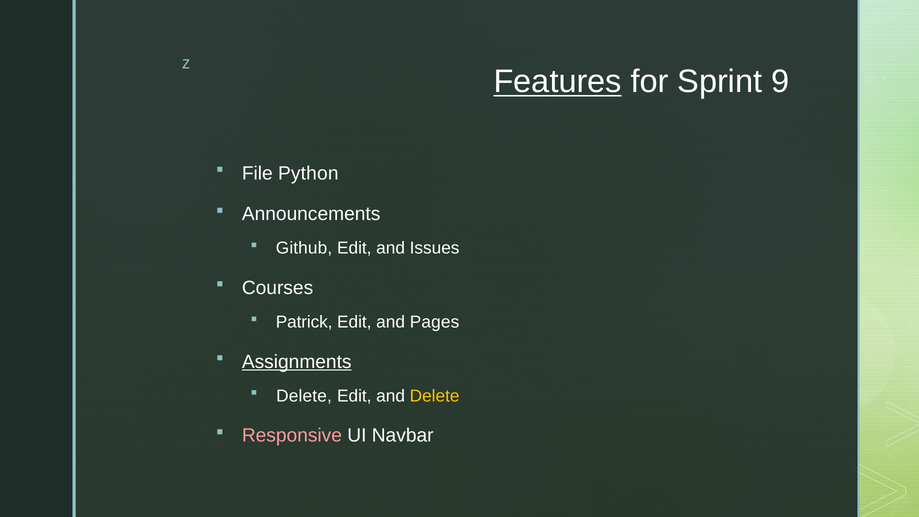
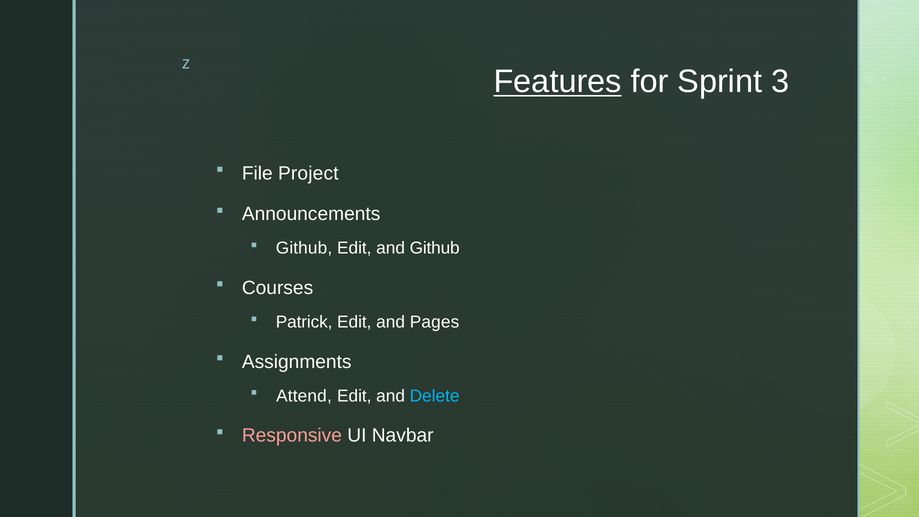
9: 9 -> 3 (780, 82)
Python: Python -> Project (308, 173)
and Issues: Issues -> Github (435, 248)
Assignments underline: present -> none (297, 362)
Delete: Delete -> Attend (304, 396)
Delete colour: yellow -> light blue (435, 396)
